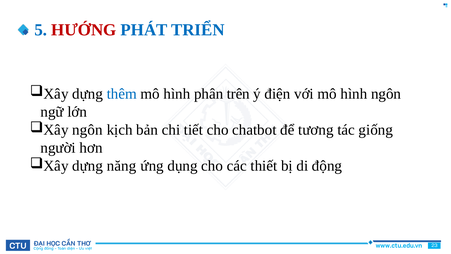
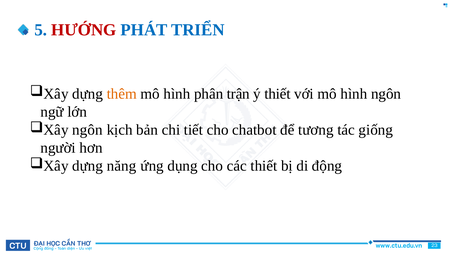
thêm colour: blue -> orange (122, 94)
trên: trên -> trận (238, 94)
ý điện: điện -> thiết (278, 94)
